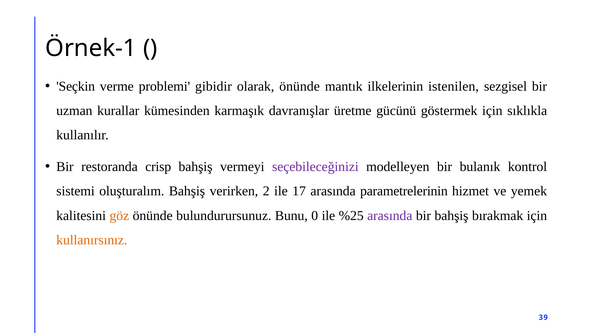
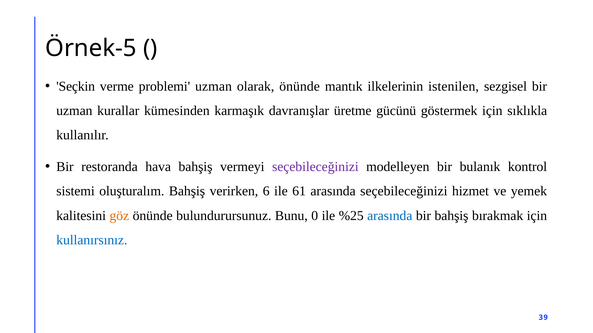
Örnek-1: Örnek-1 -> Örnek-5 (91, 48)
problemi gibidir: gibidir -> uzman (214, 86)
crisp: crisp -> hava (158, 167)
2: 2 -> 6 (266, 192)
17: 17 -> 61 (299, 192)
arasında parametrelerinin: parametrelerinin -> seçebileceğinizi (404, 192)
arasında colour: purple -> blue (390, 216)
kullanırsınız colour: orange -> blue (92, 240)
